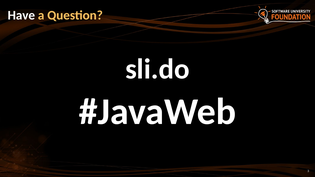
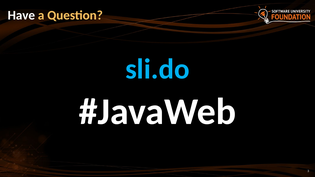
sli.do colour: white -> light blue (157, 69)
